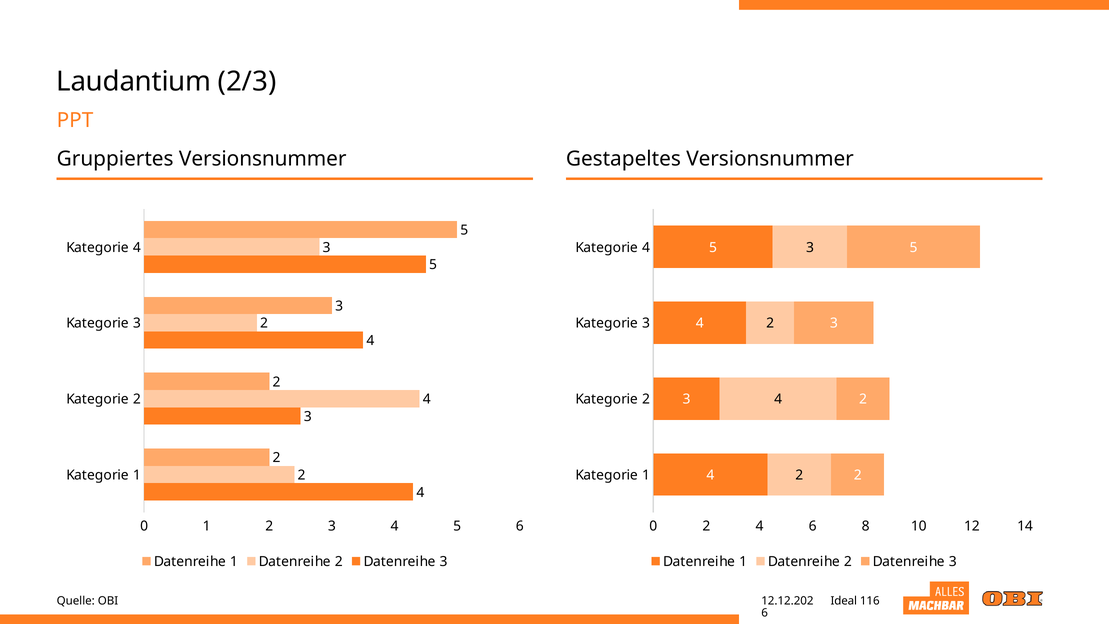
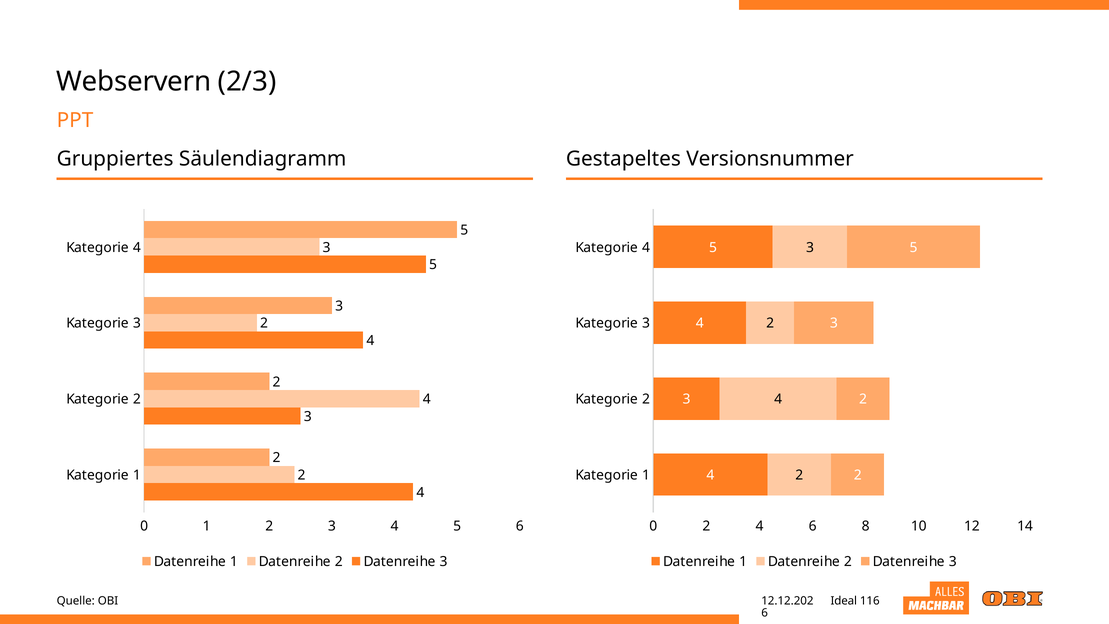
Laudantium: Laudantium -> Webservern (134, 81)
Gruppiertes Versionsnummer: Versionsnummer -> Säulendiagramm (263, 159)
